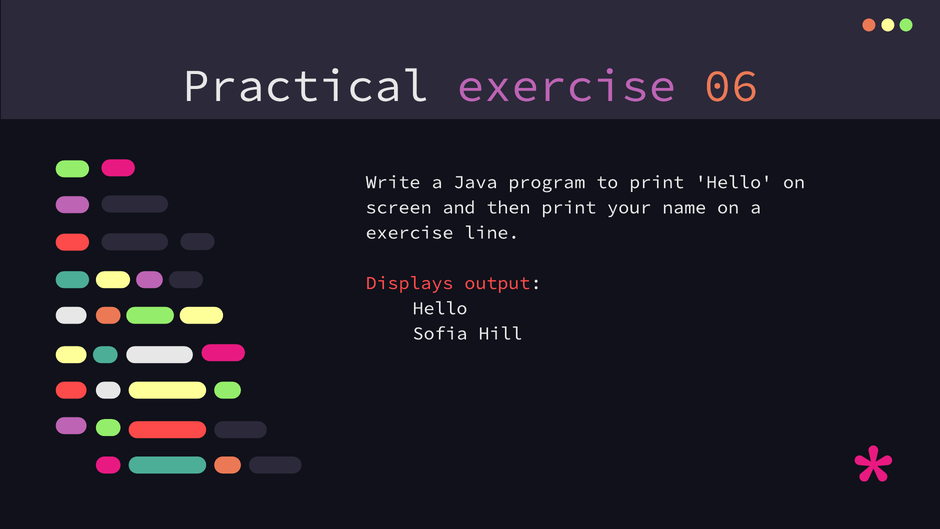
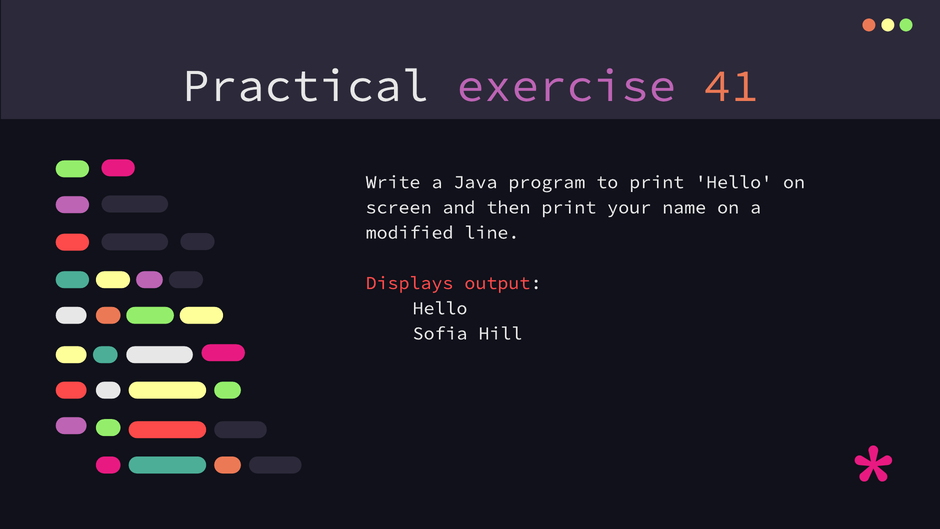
06: 06 -> 41 (731, 86)
exercise: exercise -> modified (410, 232)
